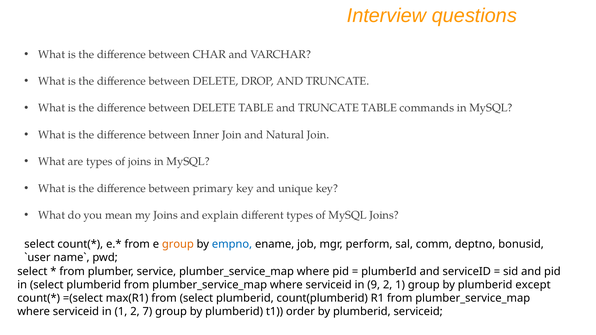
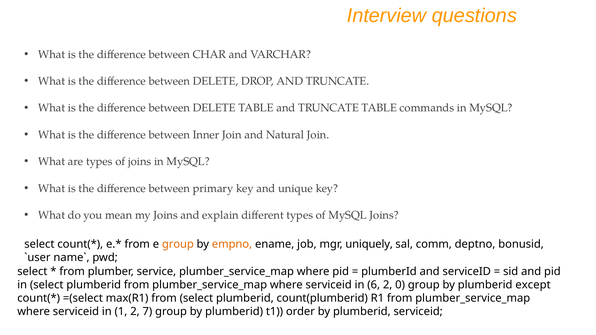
empno colour: blue -> orange (232, 244)
perform: perform -> uniquely (369, 244)
9: 9 -> 6 (374, 285)
2 1: 1 -> 0 (400, 285)
